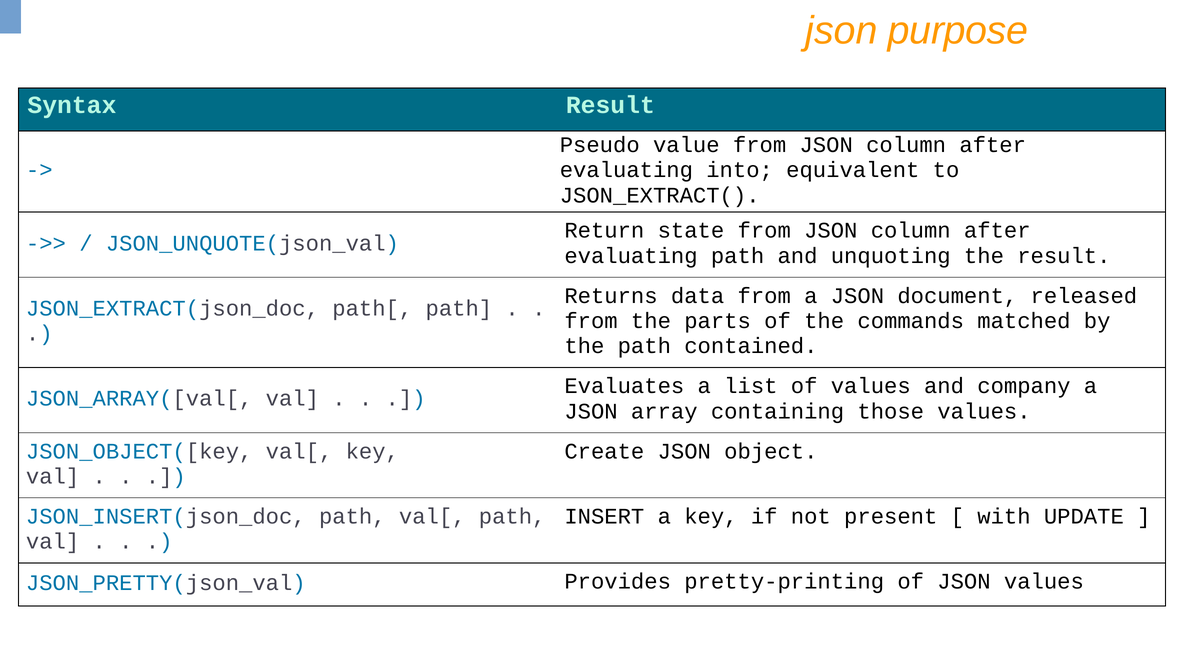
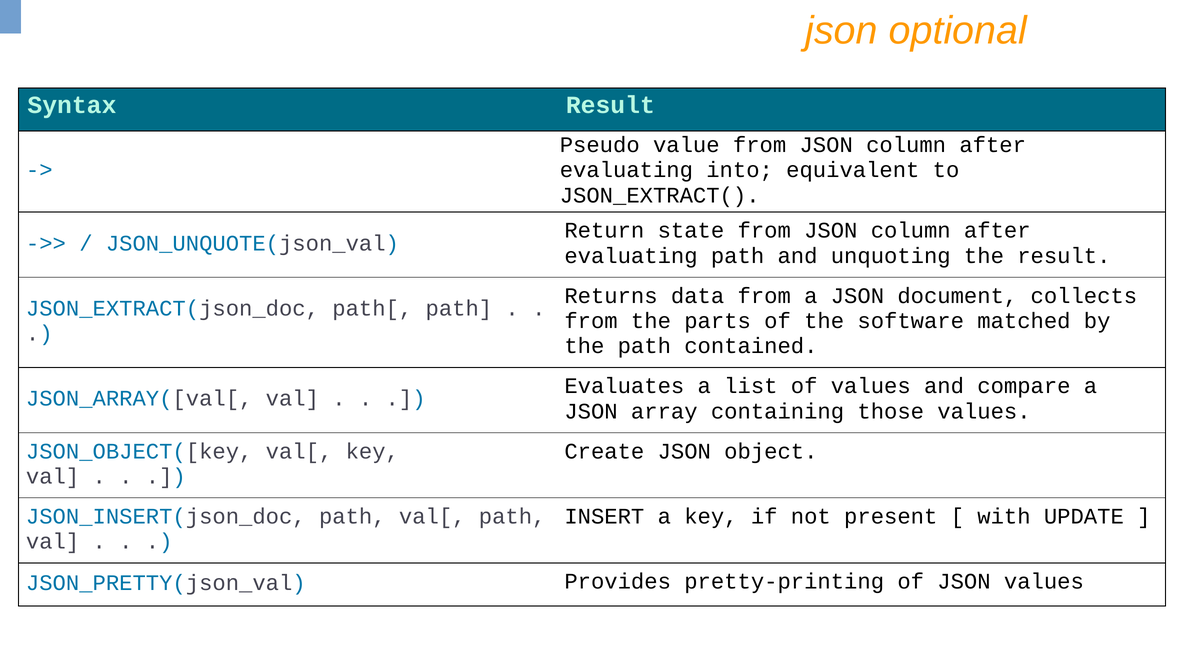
purpose: purpose -> optional (958, 31)
released: released -> collects (1084, 296)
commands: commands -> software (911, 321)
company: company -> compare (1024, 386)
